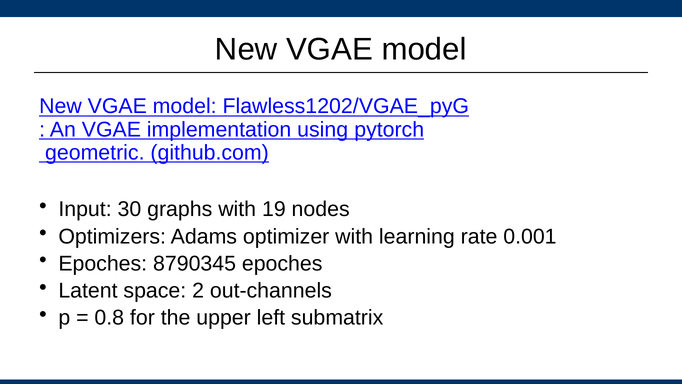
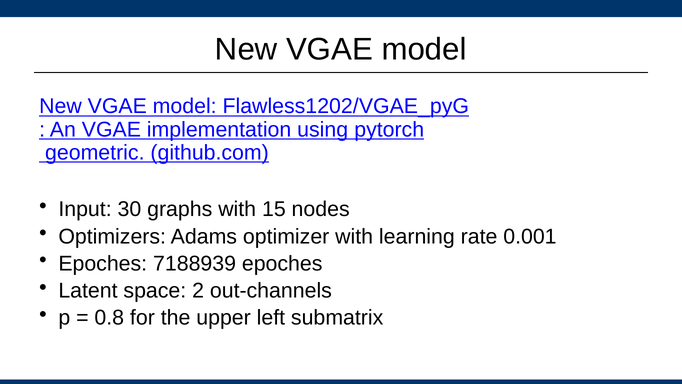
19: 19 -> 15 (274, 209)
8790345: 8790345 -> 7188939 (195, 263)
